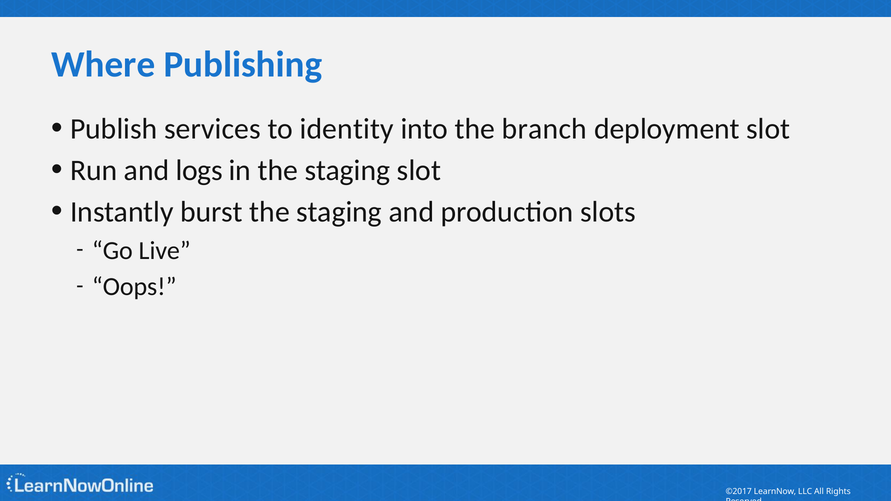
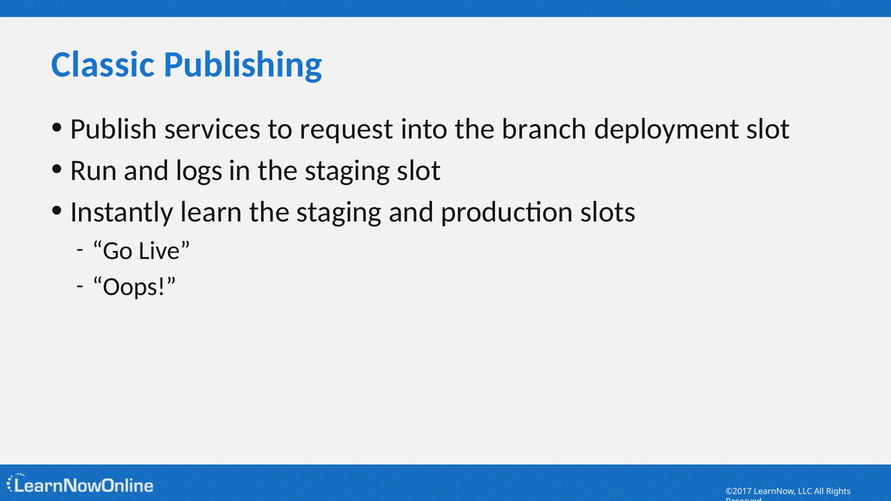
Where: Where -> Classic (103, 64)
identity: identity -> request (347, 129)
burst: burst -> learn (211, 212)
